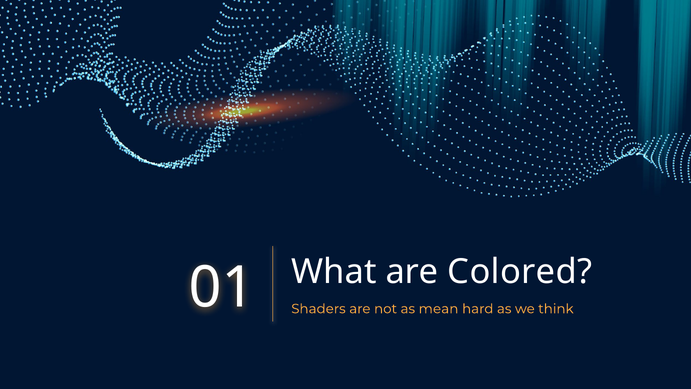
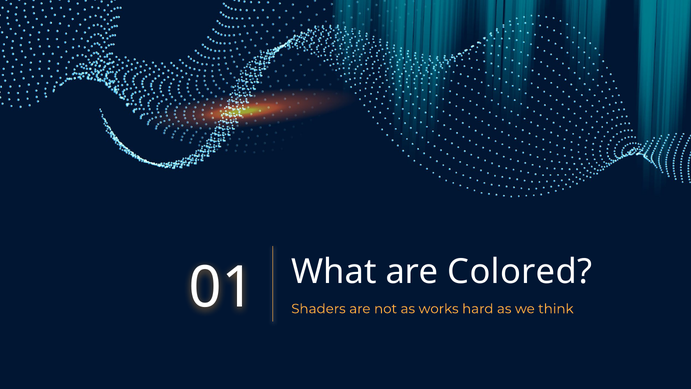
mean: mean -> works (439, 309)
